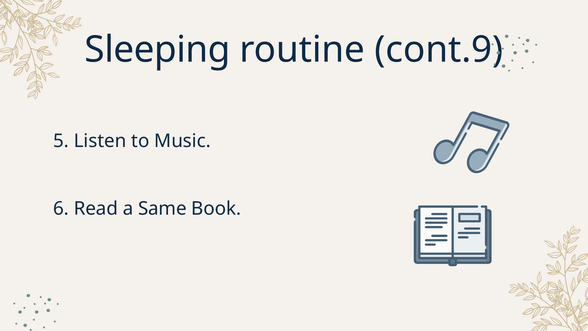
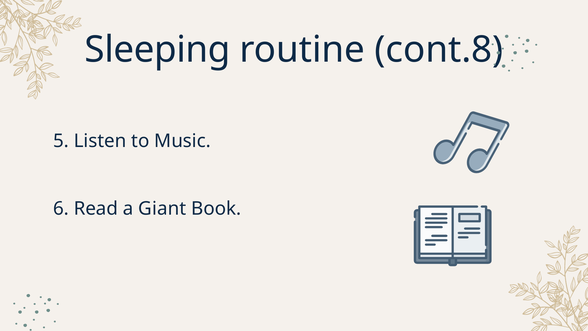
cont.9: cont.9 -> cont.8 (439, 50)
Same: Same -> Giant (162, 208)
